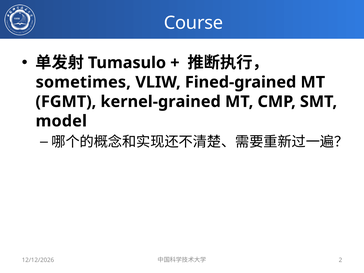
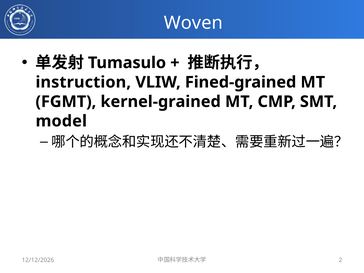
Course: Course -> Woven (193, 23)
sometimes: sometimes -> instruction (83, 82)
